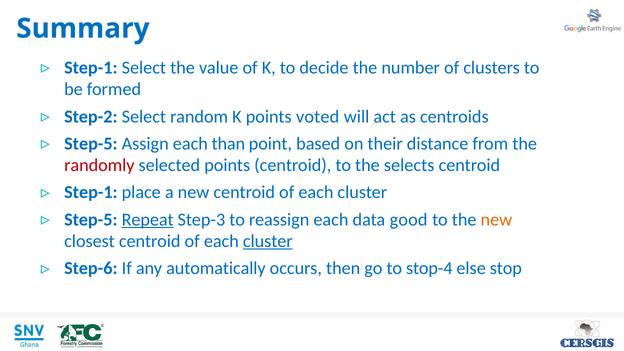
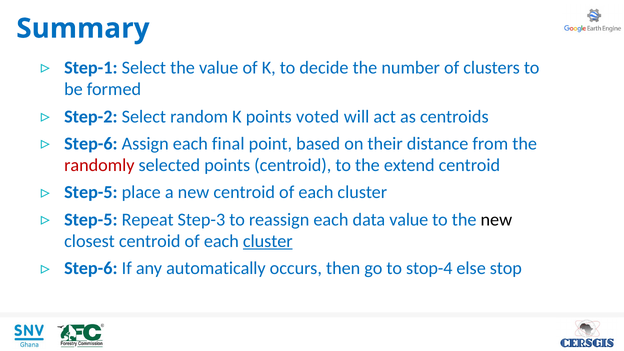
Step-5: Step-5 -> Step-6 (91, 144)
than: than -> final (228, 144)
selects: selects -> extend (409, 165)
Step-1: Step-1 -> Step-5 (91, 192)
Repeat underline: present -> none (148, 220)
data good: good -> value (409, 220)
new colour: orange -> black (496, 220)
